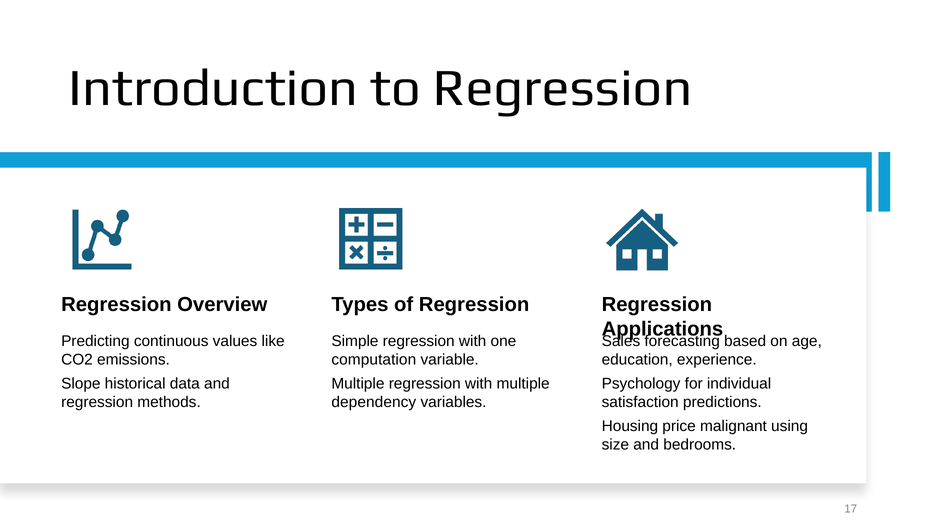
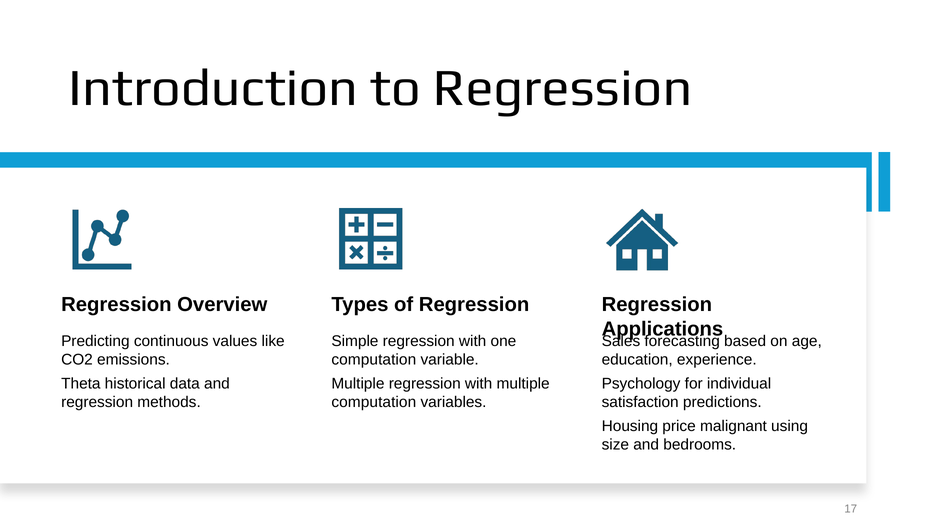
Slope: Slope -> Theta (81, 384)
dependency: dependency -> computation (374, 402)
